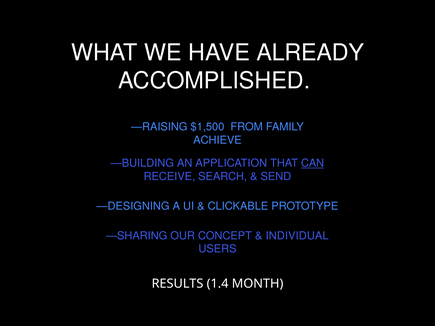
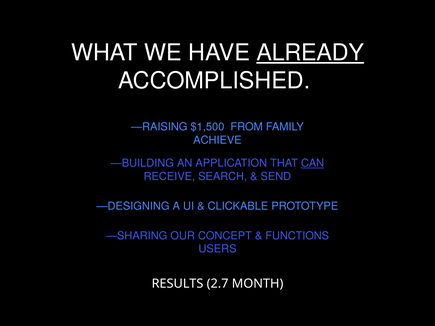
ALREADY underline: none -> present (310, 53)
INDIVIDUAL: INDIVIDUAL -> FUNCTIONS (297, 236)
1.4: 1.4 -> 2.7 (218, 284)
